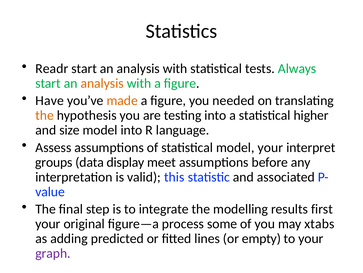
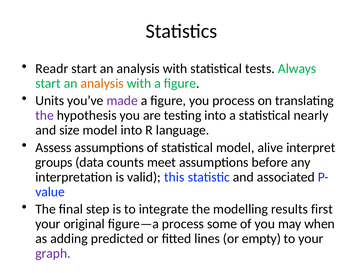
Have: Have -> Units (50, 100)
made colour: orange -> purple (122, 100)
you needed: needed -> process (234, 100)
the colour: orange -> purple (45, 115)
higher: higher -> nearly (311, 115)
model your: your -> alive (270, 147)
display: display -> counts (125, 162)
xtabs: xtabs -> when (320, 223)
